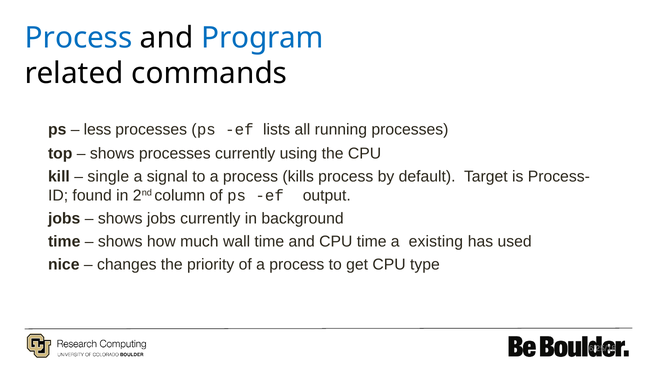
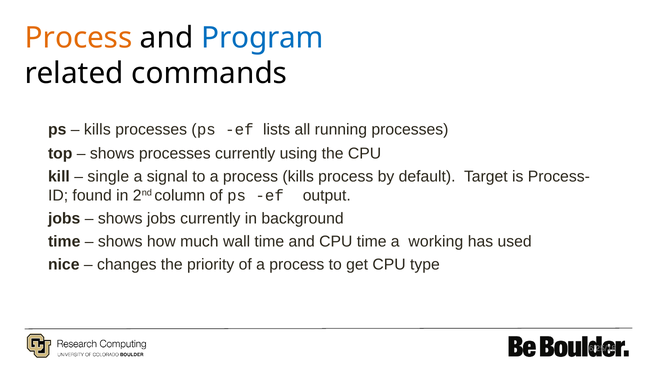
Process colour: blue -> orange (79, 38)
less: less -> kills (97, 129)
existing: existing -> working (436, 241)
